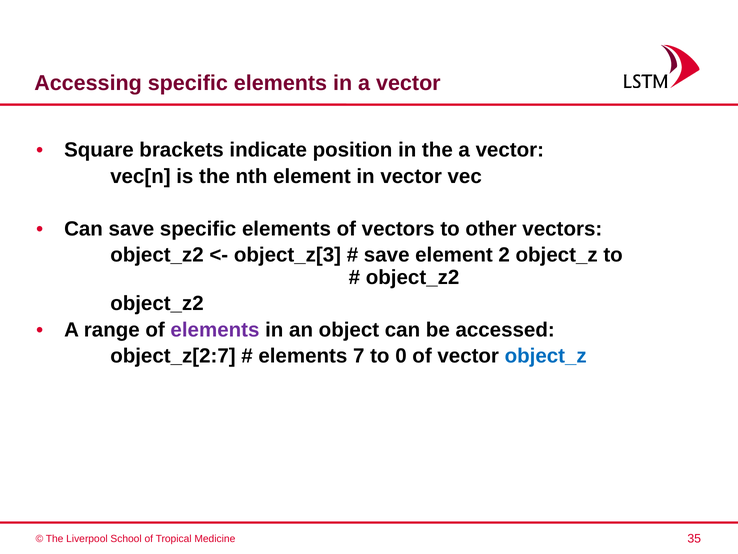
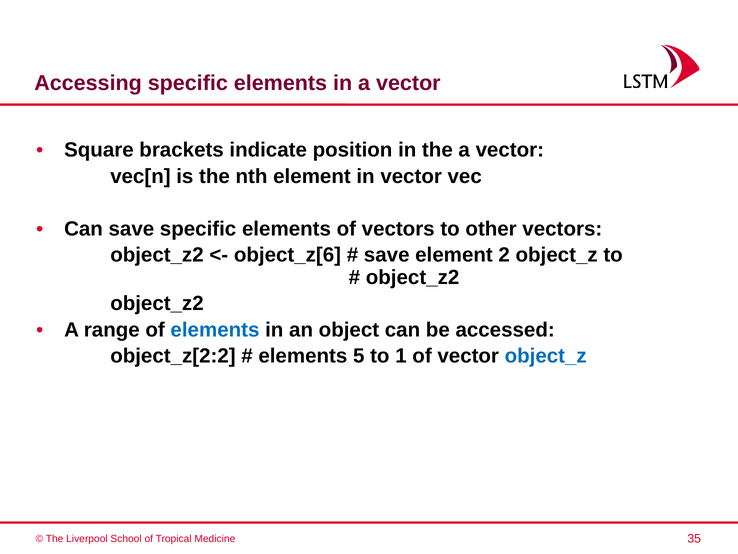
object_z[3: object_z[3 -> object_z[6 (287, 255)
elements colour: purple -> blue (215, 330)
object_z[2:7: object_z[2:7 -> object_z[2:2 (173, 356)
7: 7 -> 5 (359, 356)
0: 0 -> 1 (401, 356)
